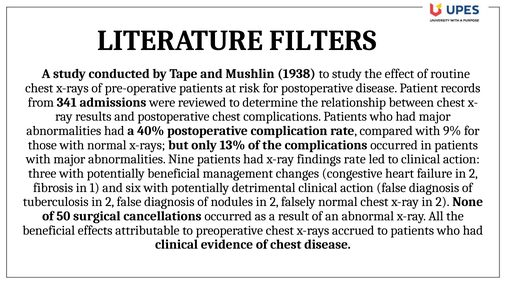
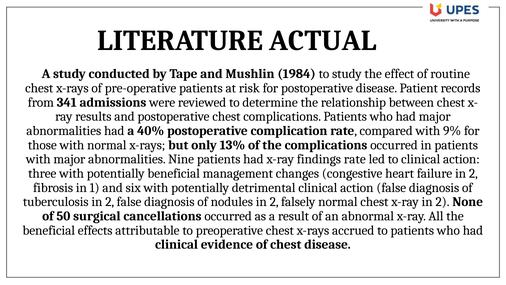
FILTERS: FILTERS -> ACTUAL (323, 41)
1938: 1938 -> 1984 (297, 74)
